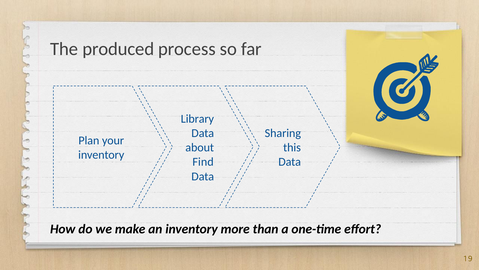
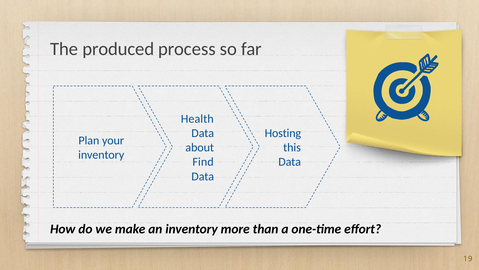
Library: Library -> Health (197, 119)
Sharing: Sharing -> Hosting (283, 133)
